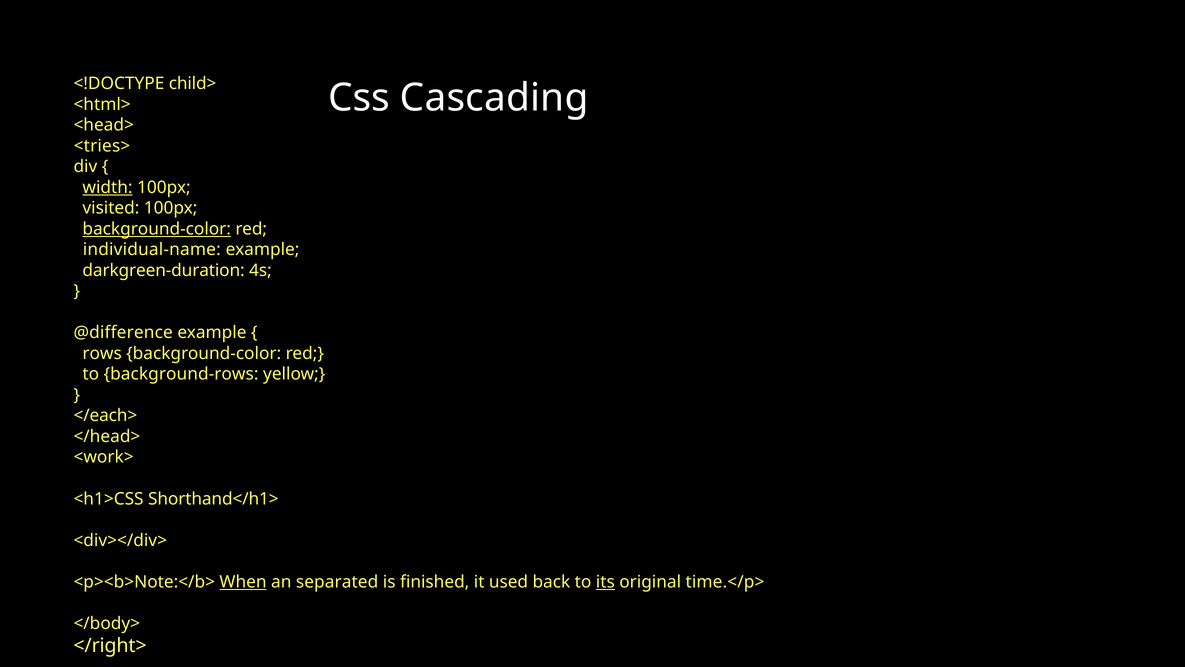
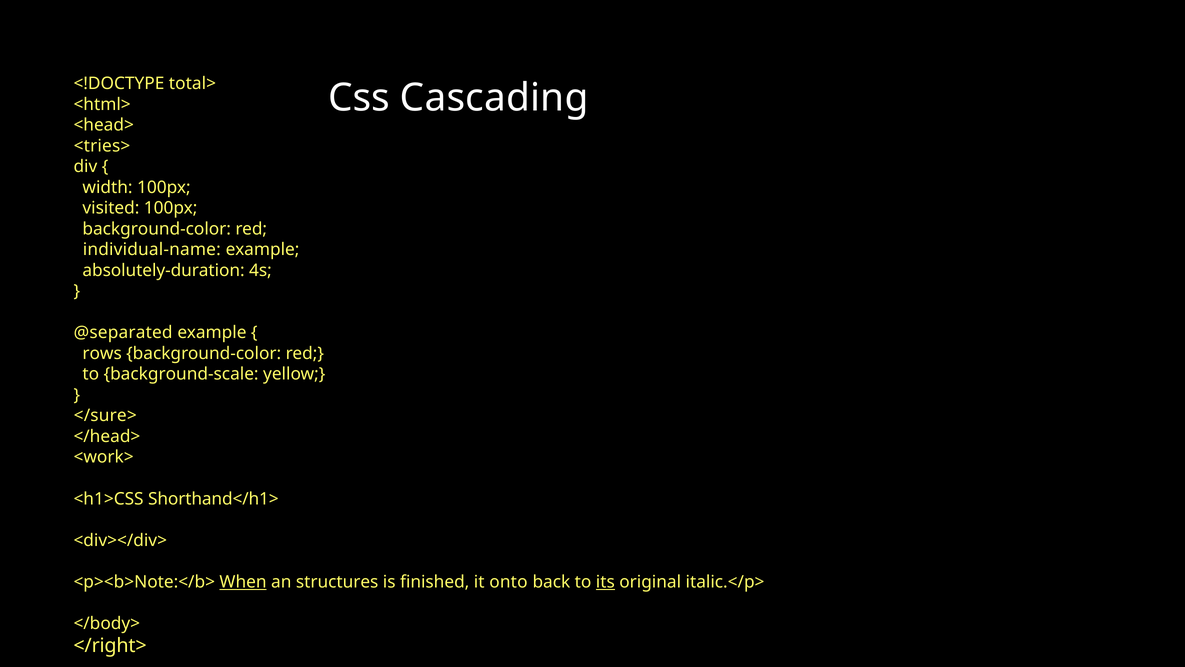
child>: child> -> total> (192, 83)
width underline: present -> none (108, 187)
background-color underline: present -> none (157, 229)
darkgreen-duration: darkgreen-duration -> absolutely-duration (164, 270)
@difference: @difference -> @separated (123, 332)
background-rows: background-rows -> background-scale (181, 374)
</each>: </each> -> </sure> (105, 415)
separated: separated -> structures (337, 581)
used: used -> onto (508, 581)
time.</p>: time.</p> -> italic.</p> (725, 581)
